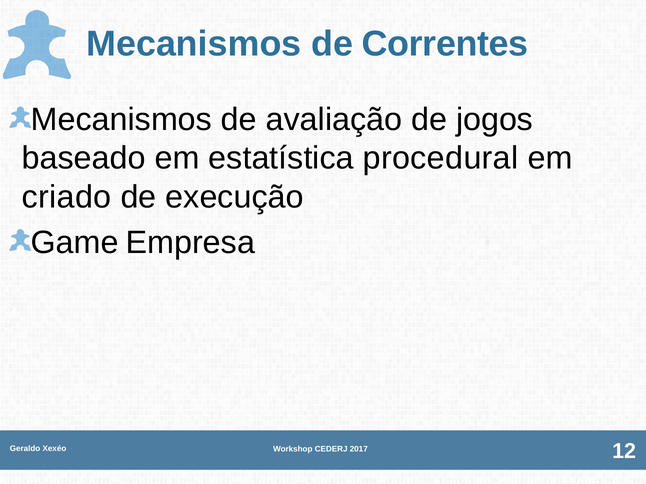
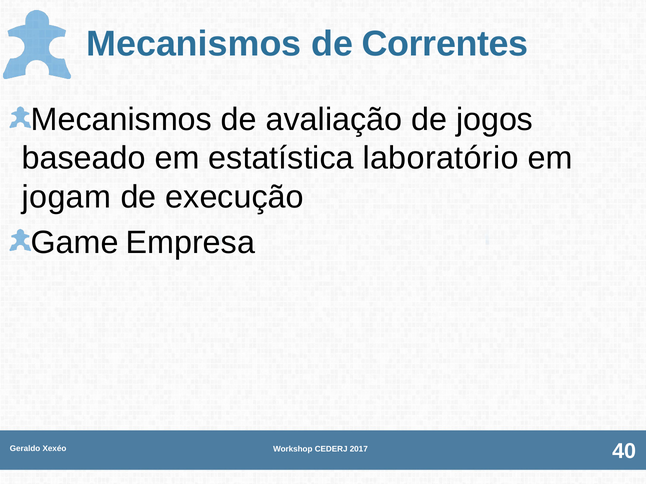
procedural: procedural -> laboratório (441, 158)
criado: criado -> jogam (67, 197)
12: 12 -> 40 (624, 452)
